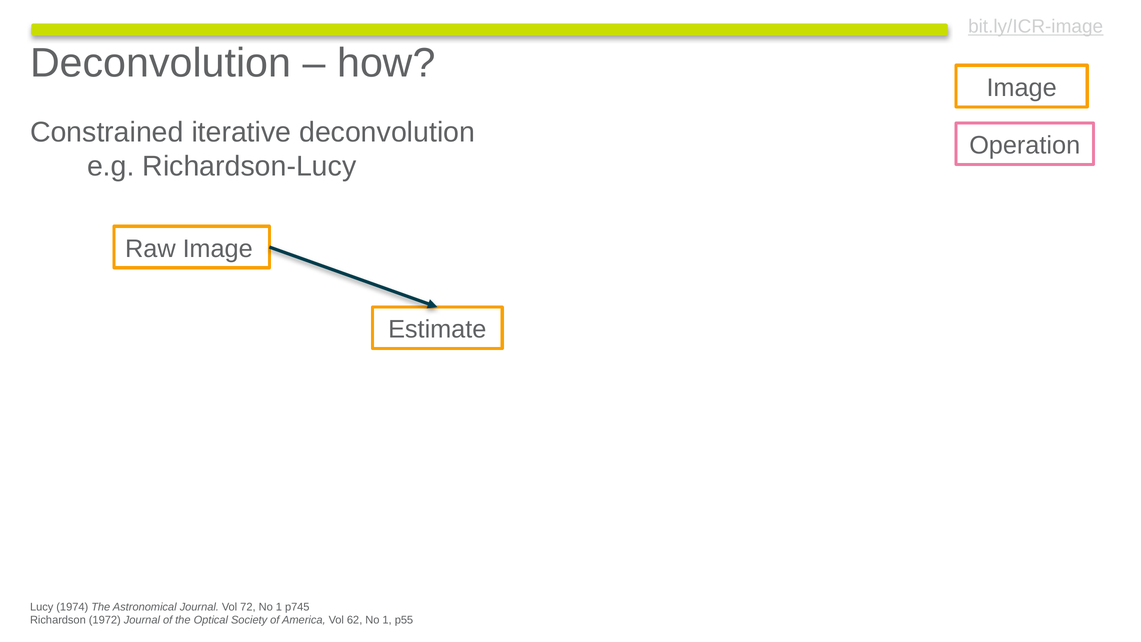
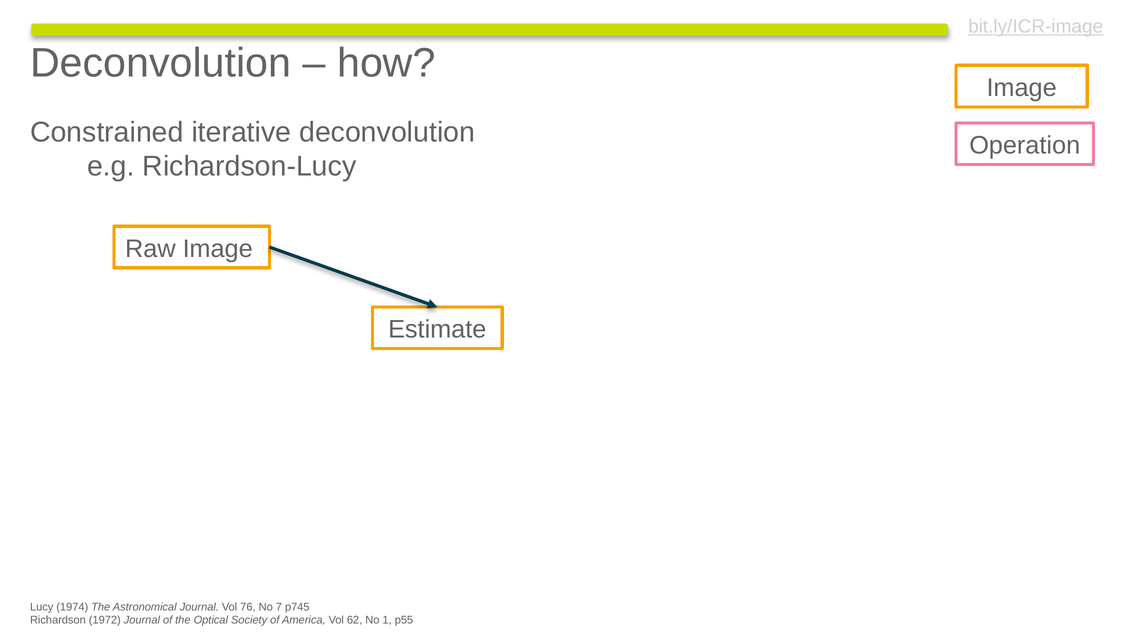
72: 72 -> 76 (248, 607)
1: 1 -> 7 (279, 607)
